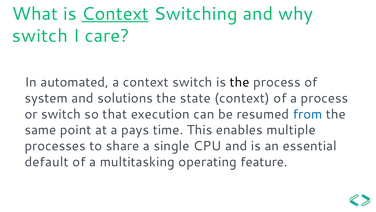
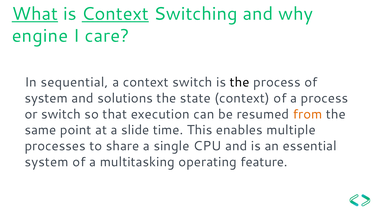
What underline: none -> present (35, 14)
switch: switch -> engine (40, 36)
automated: automated -> sequential (74, 82)
from colour: blue -> orange (308, 114)
pays: pays -> slide (135, 130)
default: default -> system (47, 162)
